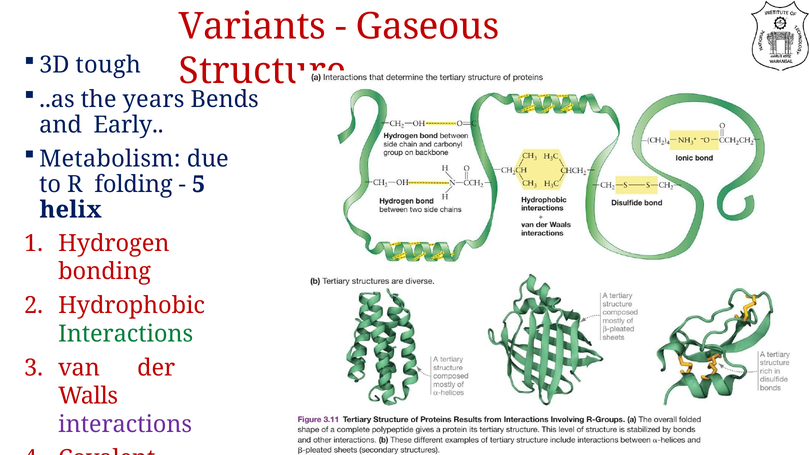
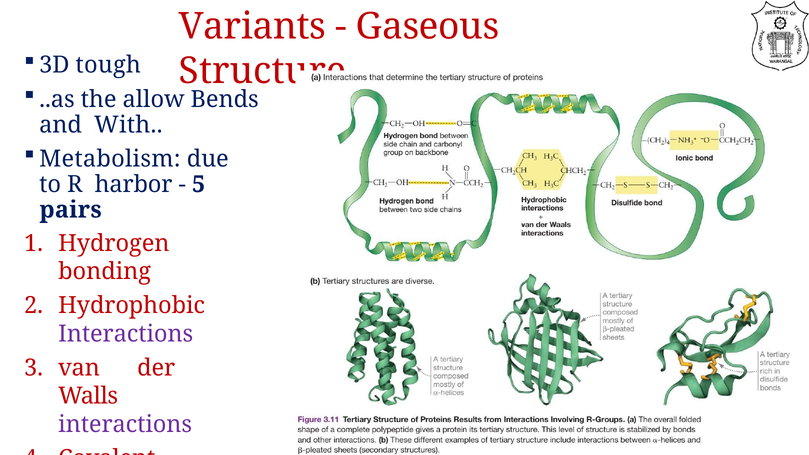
years: years -> allow (154, 99)
Early: Early -> With (128, 125)
folding: folding -> harbor (134, 184)
helix: helix -> pairs (71, 210)
Interactions colour: green -> purple (126, 334)
